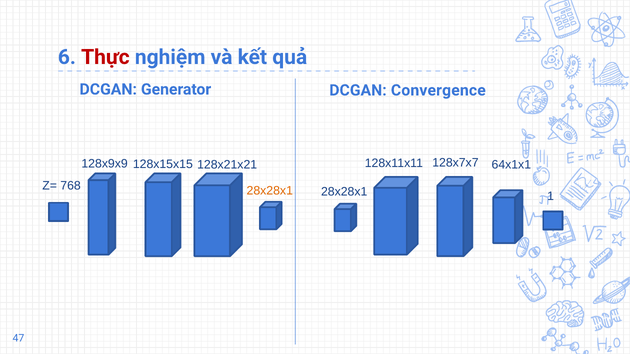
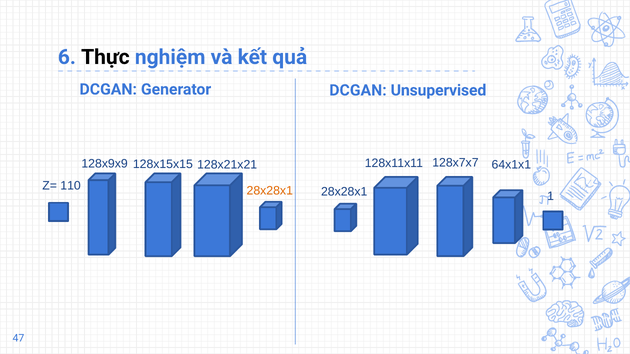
Thực colour: red -> black (105, 57)
Convergence: Convergence -> Unsupervised (438, 90)
768: 768 -> 110 (71, 186)
